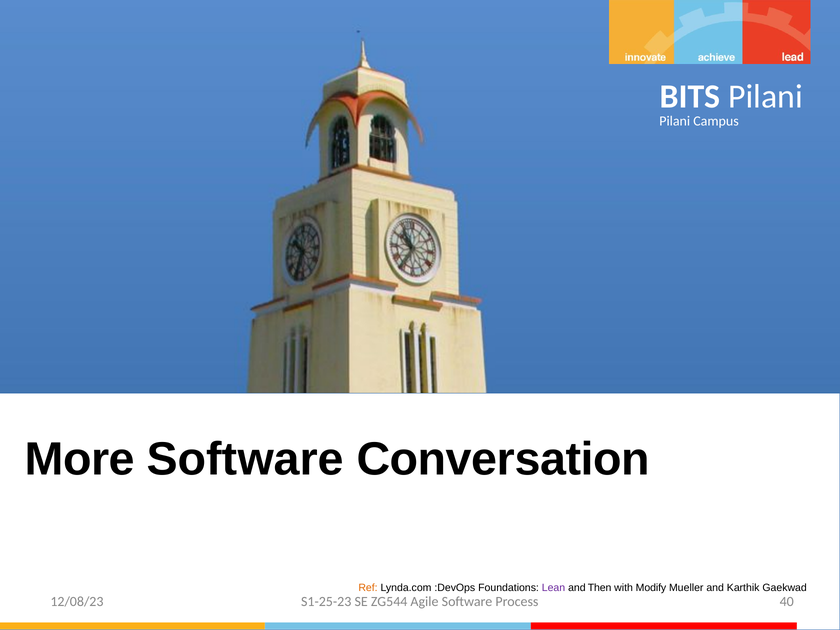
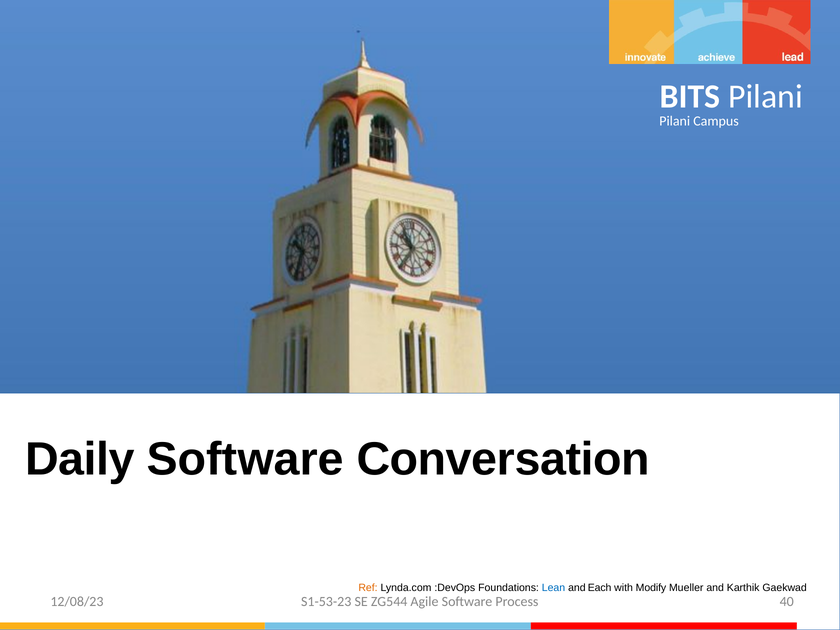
More: More -> Daily (80, 459)
Lean colour: purple -> blue (554, 588)
Then: Then -> Each (600, 588)
S1-25-23: S1-25-23 -> S1-53-23 (326, 602)
